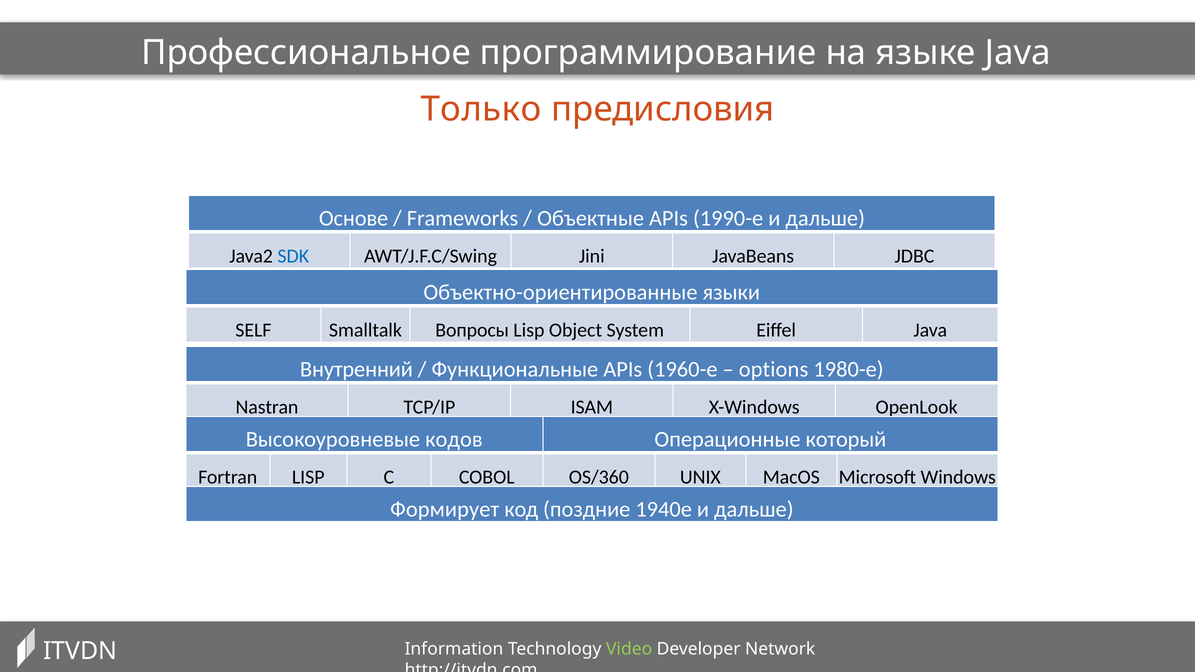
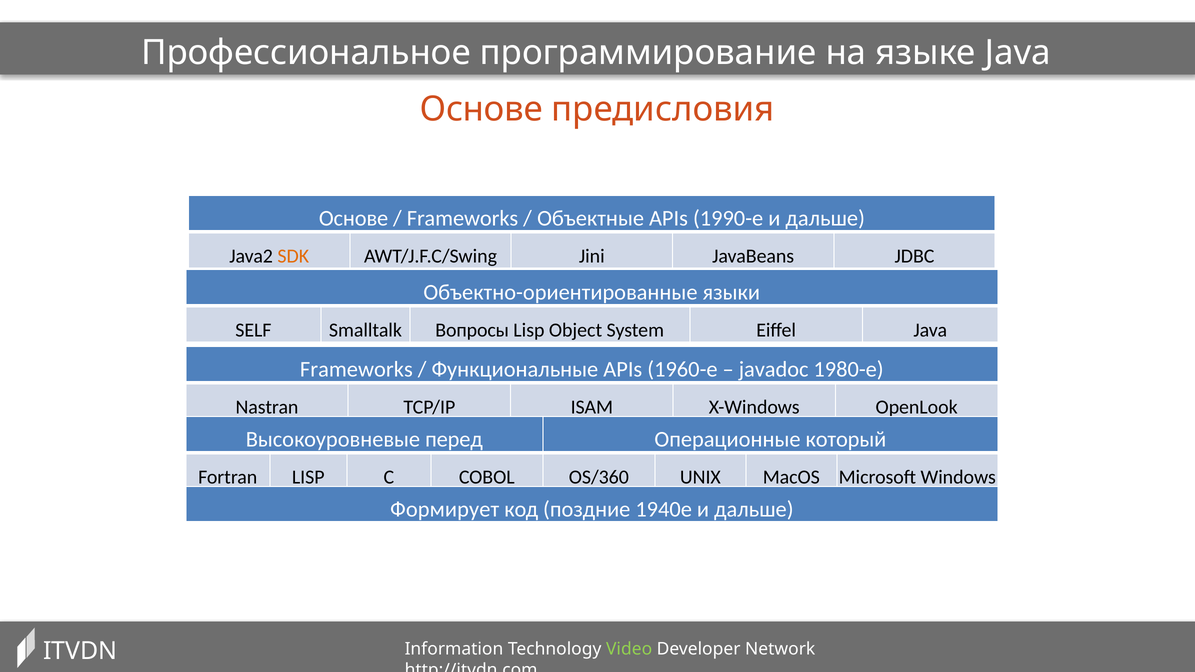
Только: Только -> Основе (481, 109)
SDK colour: blue -> orange (293, 256)
Внутренний: Внутренний -> Frameworks (356, 370)
options: options -> javadoc (774, 370)
кодов: кодов -> перед (454, 440)
